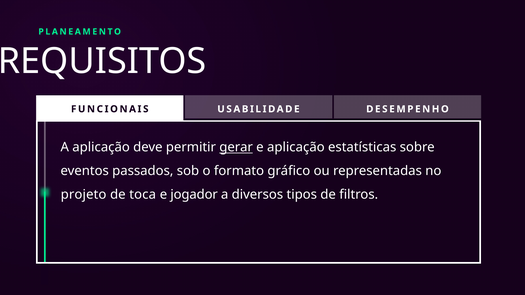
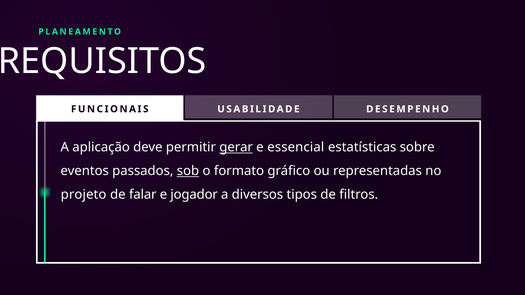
e aplicação: aplicação -> essencial (296, 147)
sob underline: none -> present (188, 171)
toca: toca -> falar (143, 195)
